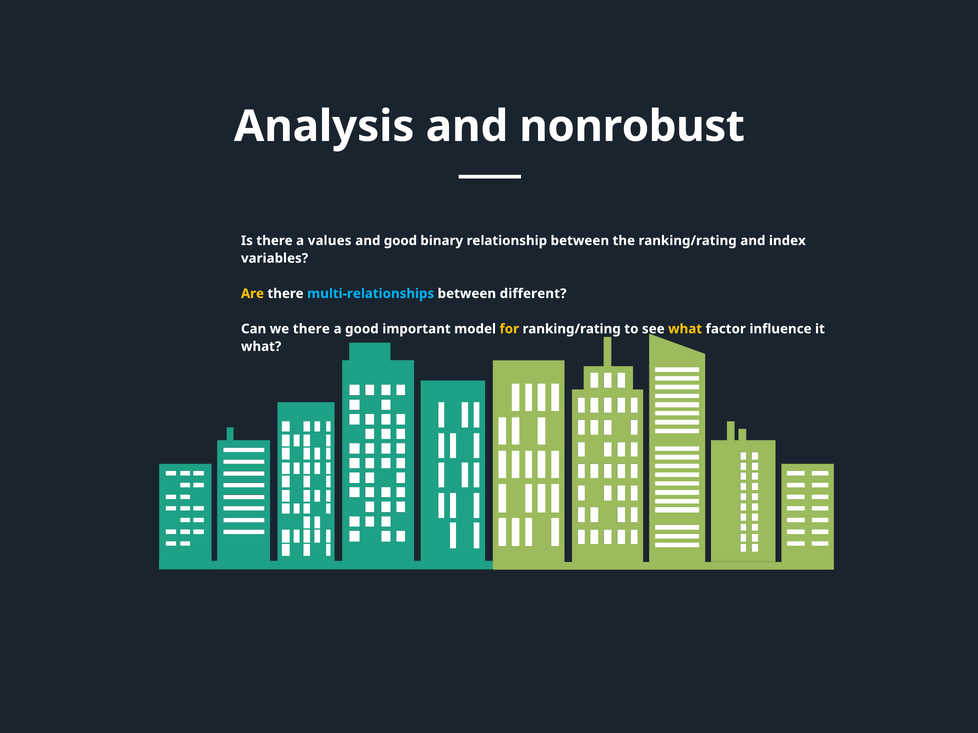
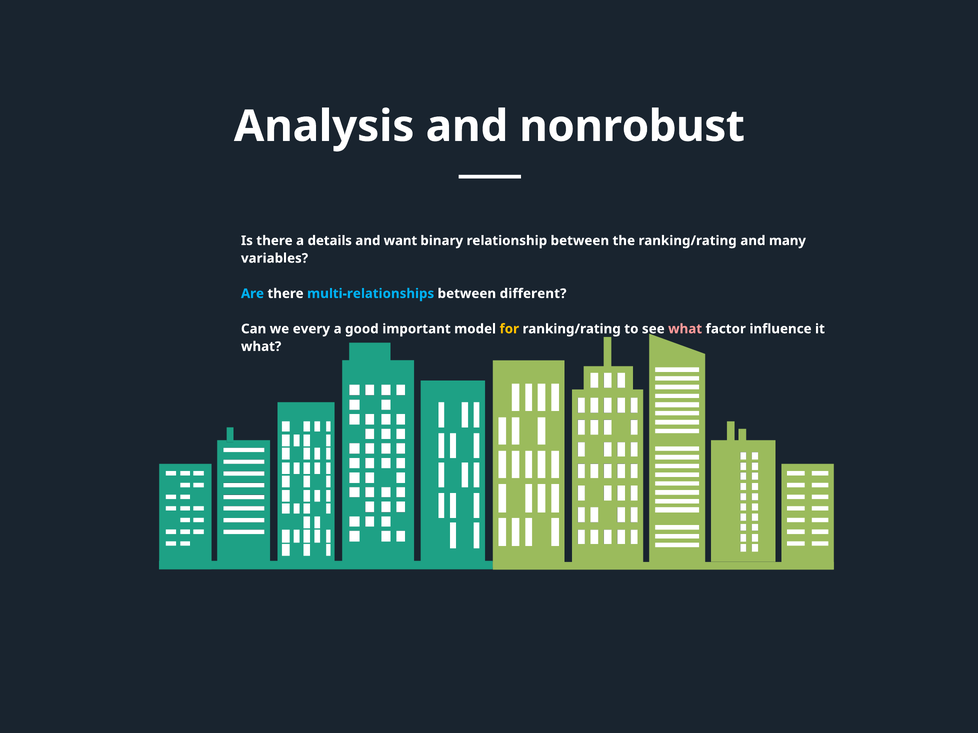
values: values -> details (330, 241)
and good: good -> want (400, 241)
index: index -> many (787, 241)
Are colour: yellow -> light blue (252, 294)
we there: there -> every (311, 329)
what colour: yellow -> pink (685, 329)
